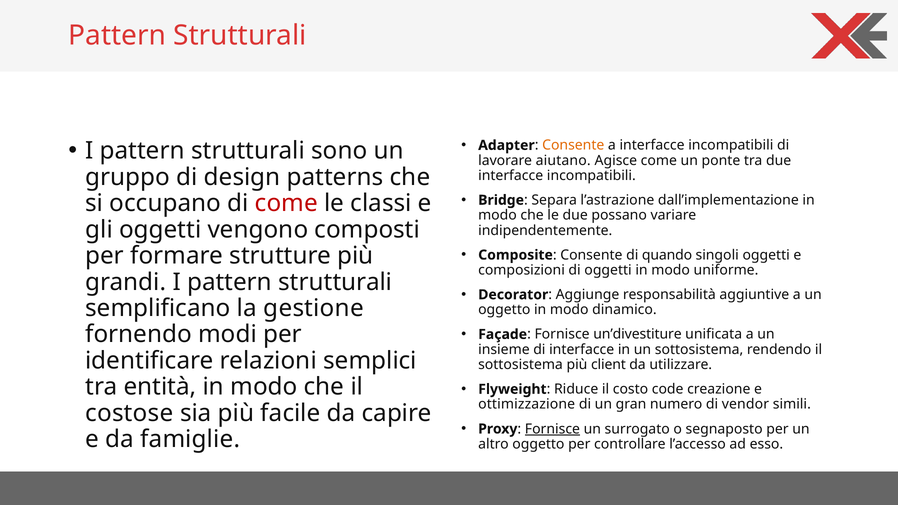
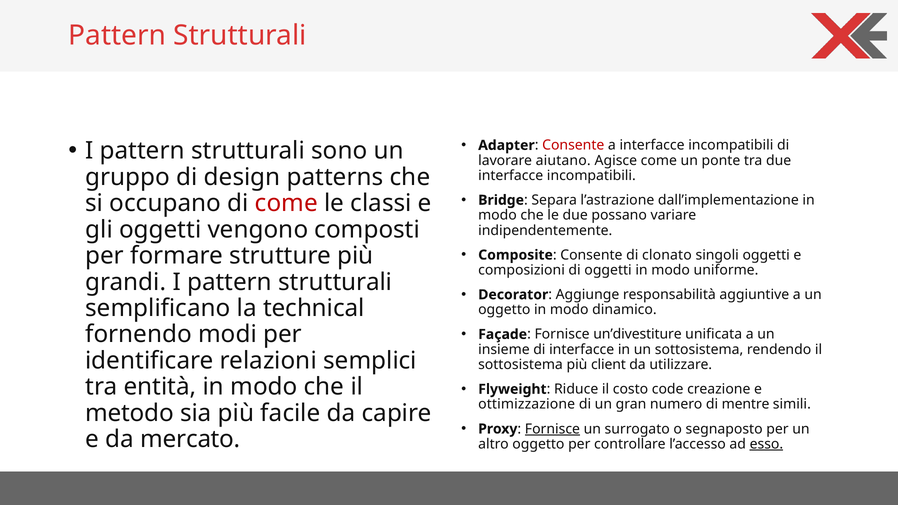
Consente colour: orange -> red (573, 145)
quando: quando -> clonato (667, 255)
gestione: gestione -> technical (314, 308)
vendor: vendor -> mentre (746, 404)
costose: costose -> metodo (130, 413)
famiglie: famiglie -> mercato (190, 440)
esso underline: none -> present (766, 444)
